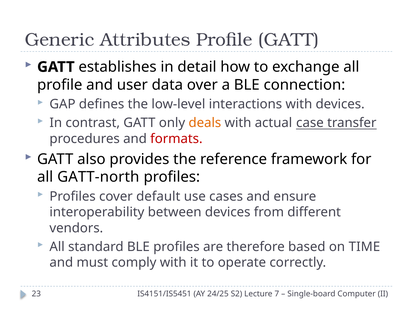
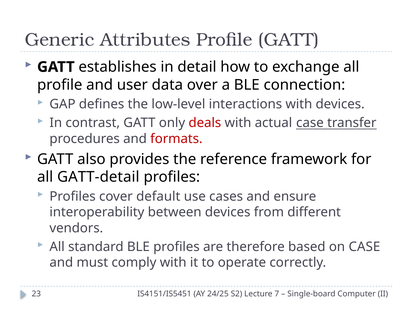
deals colour: orange -> red (205, 123)
GATT-north: GATT-north -> GATT-detail (98, 177)
on TIME: TIME -> CASE (364, 247)
